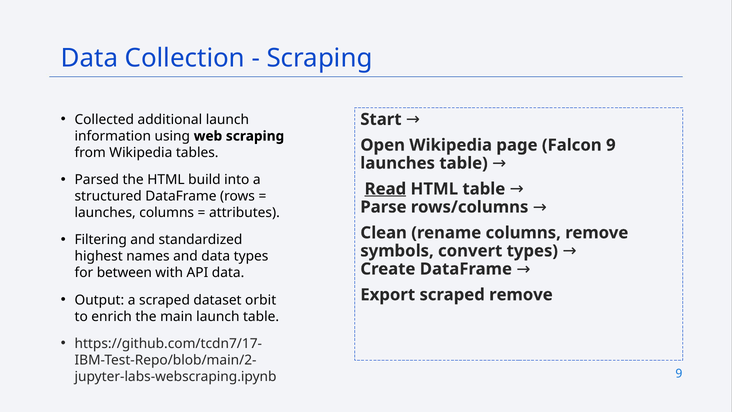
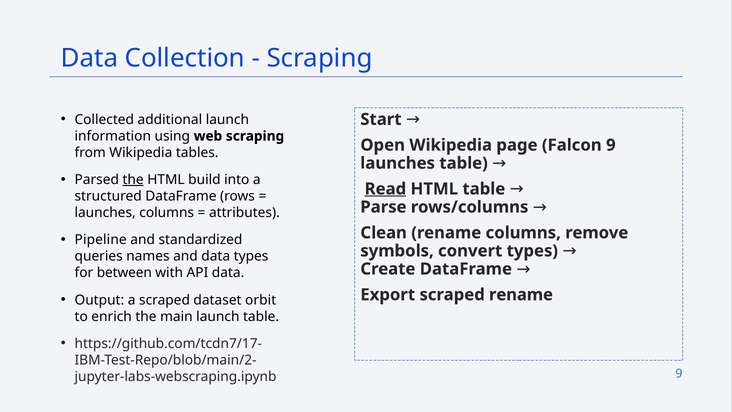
the underline: none -> present (133, 180)
Filtering: Filtering -> Pipeline (101, 240)
highest: highest -> queries (99, 256)
scraped remove: remove -> rename (521, 295)
